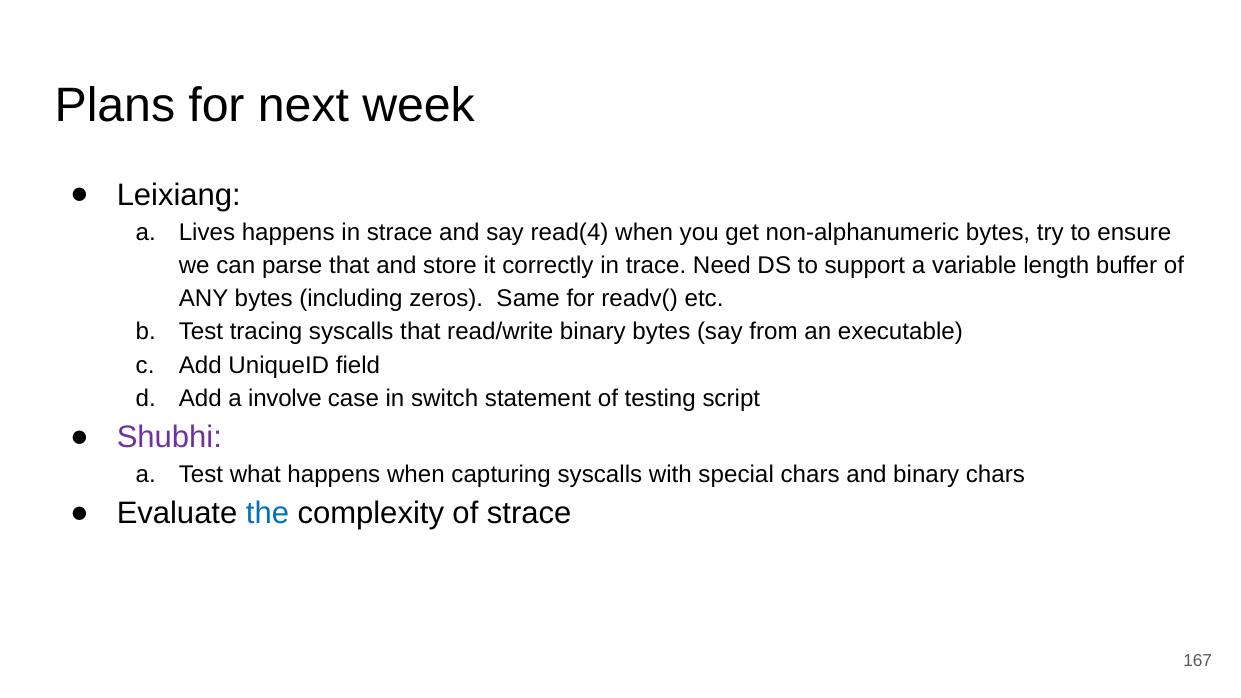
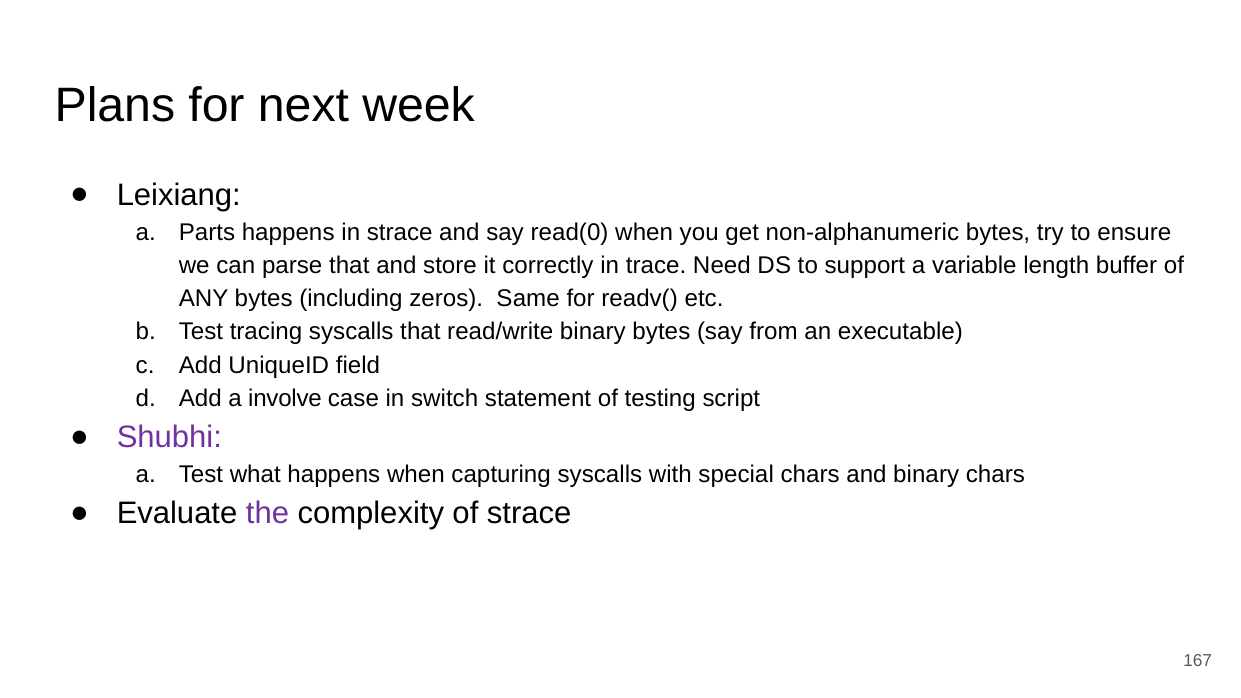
Lives: Lives -> Parts (207, 232)
read(4: read(4 -> read(0 (570, 232)
the colour: blue -> purple (267, 514)
